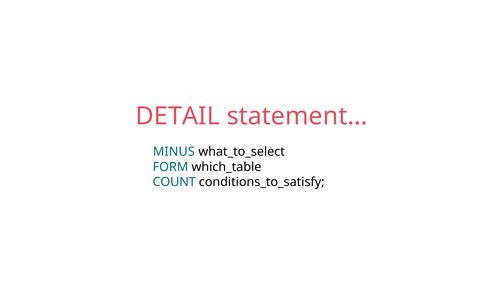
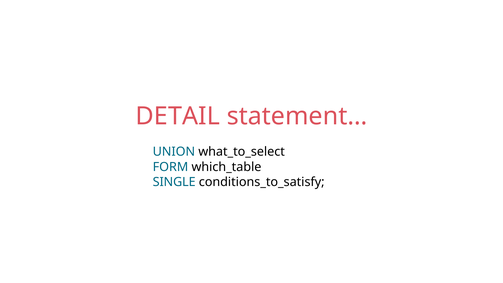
MINUS: MINUS -> UNION (174, 152)
COUNT: COUNT -> SINGLE (174, 182)
